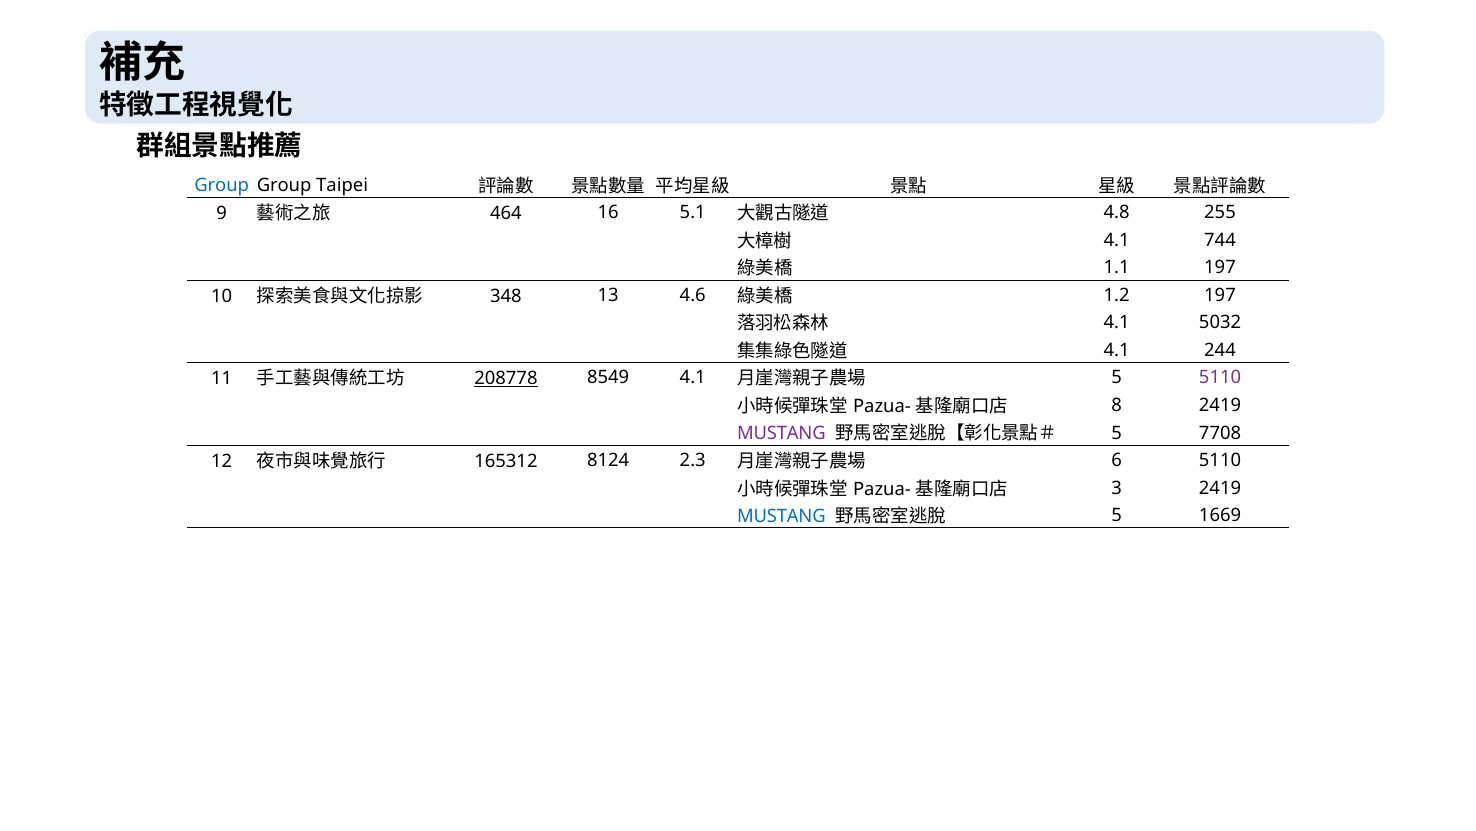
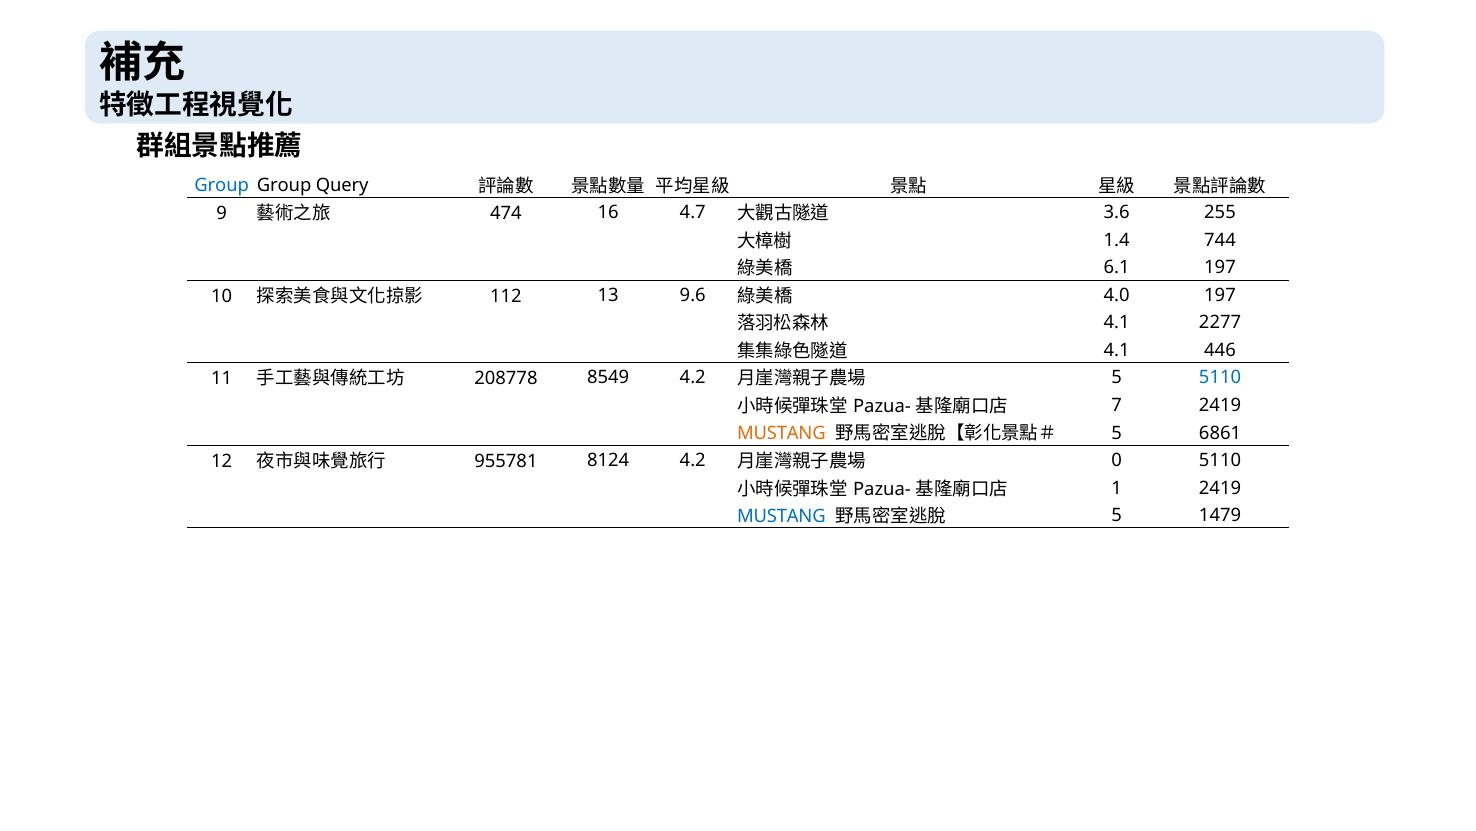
Taipei: Taipei -> Query (342, 185)
464: 464 -> 474 (506, 213)
5.1: 5.1 -> 4.7 (693, 213)
4.8: 4.8 -> 3.6 (1117, 213)
4.1: 4.1 -> 1.4 (1117, 240)
1.1: 1.1 -> 6.1 (1117, 268)
348: 348 -> 112 (506, 296)
4.6: 4.6 -> 9.6 (693, 295)
1.2: 1.2 -> 4.0 (1117, 295)
5032: 5032 -> 2277 (1220, 323)
244: 244 -> 446 (1220, 350)
208778 underline: present -> none (506, 378)
8549 4.1: 4.1 -> 4.2 (693, 378)
5110 colour: purple -> blue (1220, 378)
8: 8 -> 7 (1117, 405)
MUSTANG colour: purple -> orange (781, 433)
7708: 7708 -> 6861 (1220, 433)
165312: 165312 -> 955781 (506, 461)
8124 2.3: 2.3 -> 4.2 (693, 460)
6: 6 -> 0 (1117, 460)
3: 3 -> 1 (1117, 488)
1669: 1669 -> 1479 (1220, 515)
